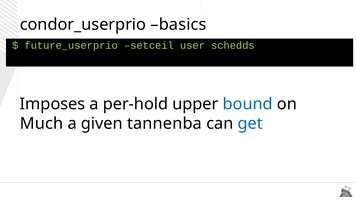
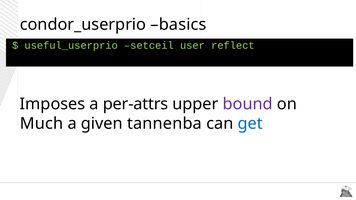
future_userprio: future_userprio -> useful_userprio (71, 46)
schedds: schedds -> reflect (233, 46)
per-hold: per-hold -> per-attrs (136, 104)
bound colour: blue -> purple (248, 104)
